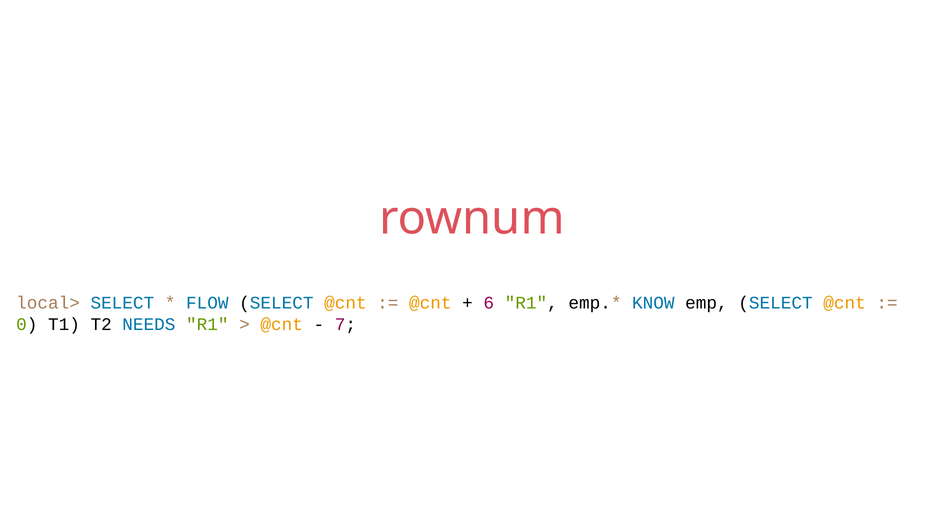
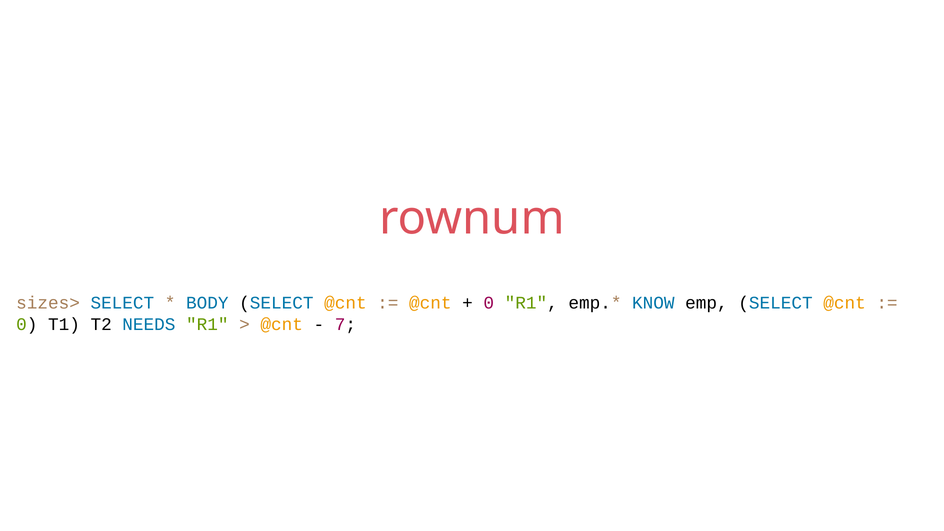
local>: local> -> sizes> (48, 303)
FLOW: FLOW -> BODY (207, 303)
6: 6 -> 0 (489, 303)
